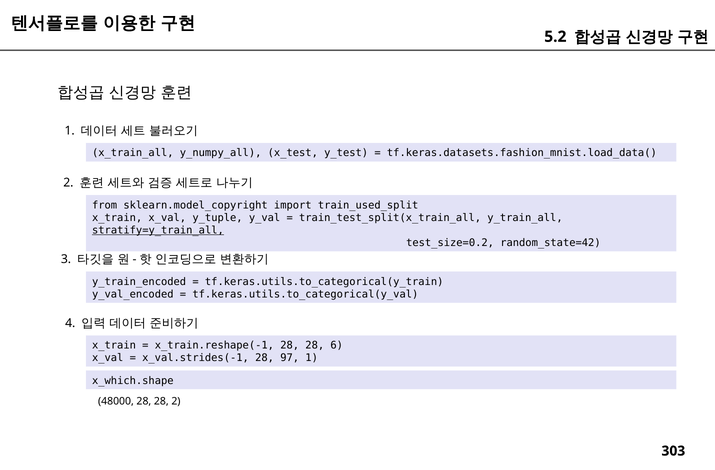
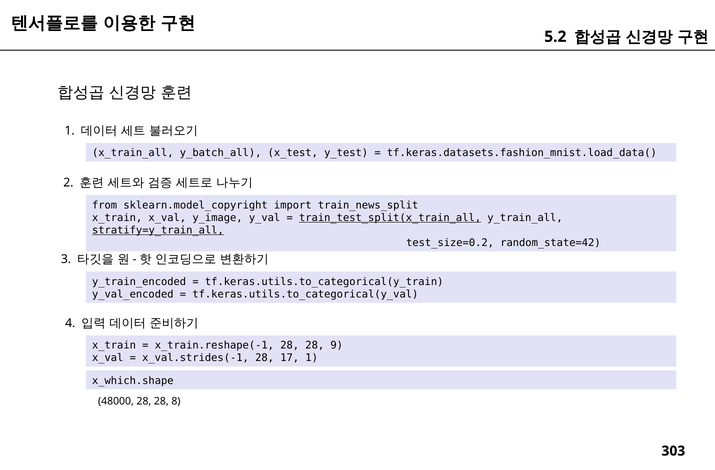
y_numpy_all: y_numpy_all -> y_batch_all (221, 153)
train_used_split: train_used_split -> train_news_split (368, 205)
y_tuple: y_tuple -> y_image (218, 217)
train_test_split(x_train_all underline: none -> present (390, 217)
6: 6 -> 9 (337, 345)
97: 97 -> 17 (290, 358)
28 2: 2 -> 8 (176, 401)
